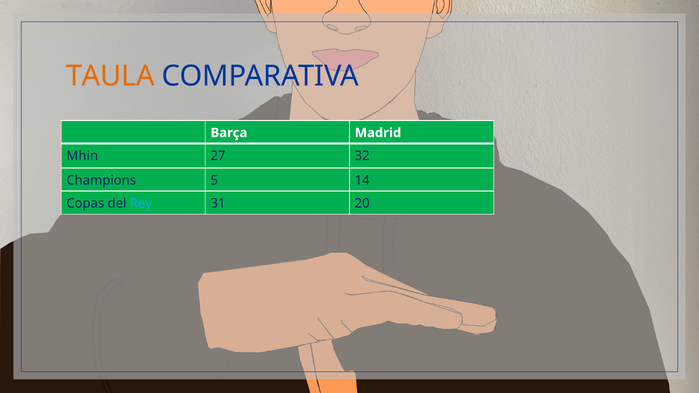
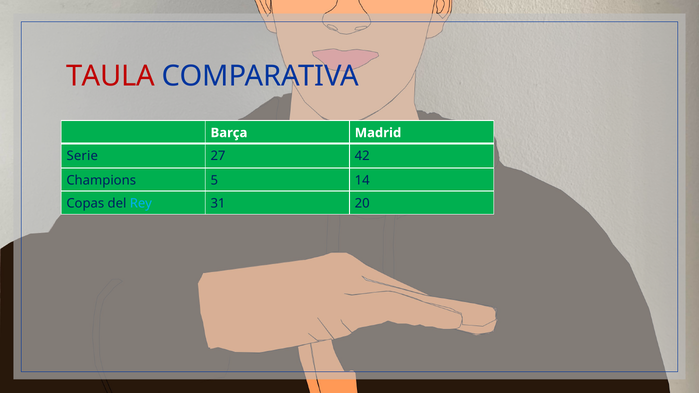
TAULA colour: orange -> red (110, 76)
Mhin: Mhin -> Serie (82, 156)
32: 32 -> 42 (362, 156)
